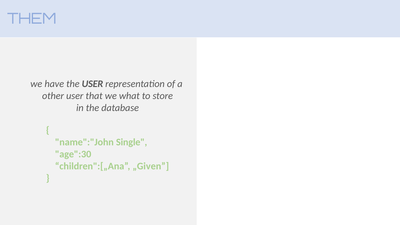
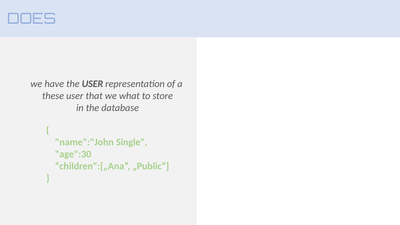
THEM: THEM -> DOES (32, 19)
other: other -> these (53, 96)
„Given: „Given -> „Public (151, 166)
